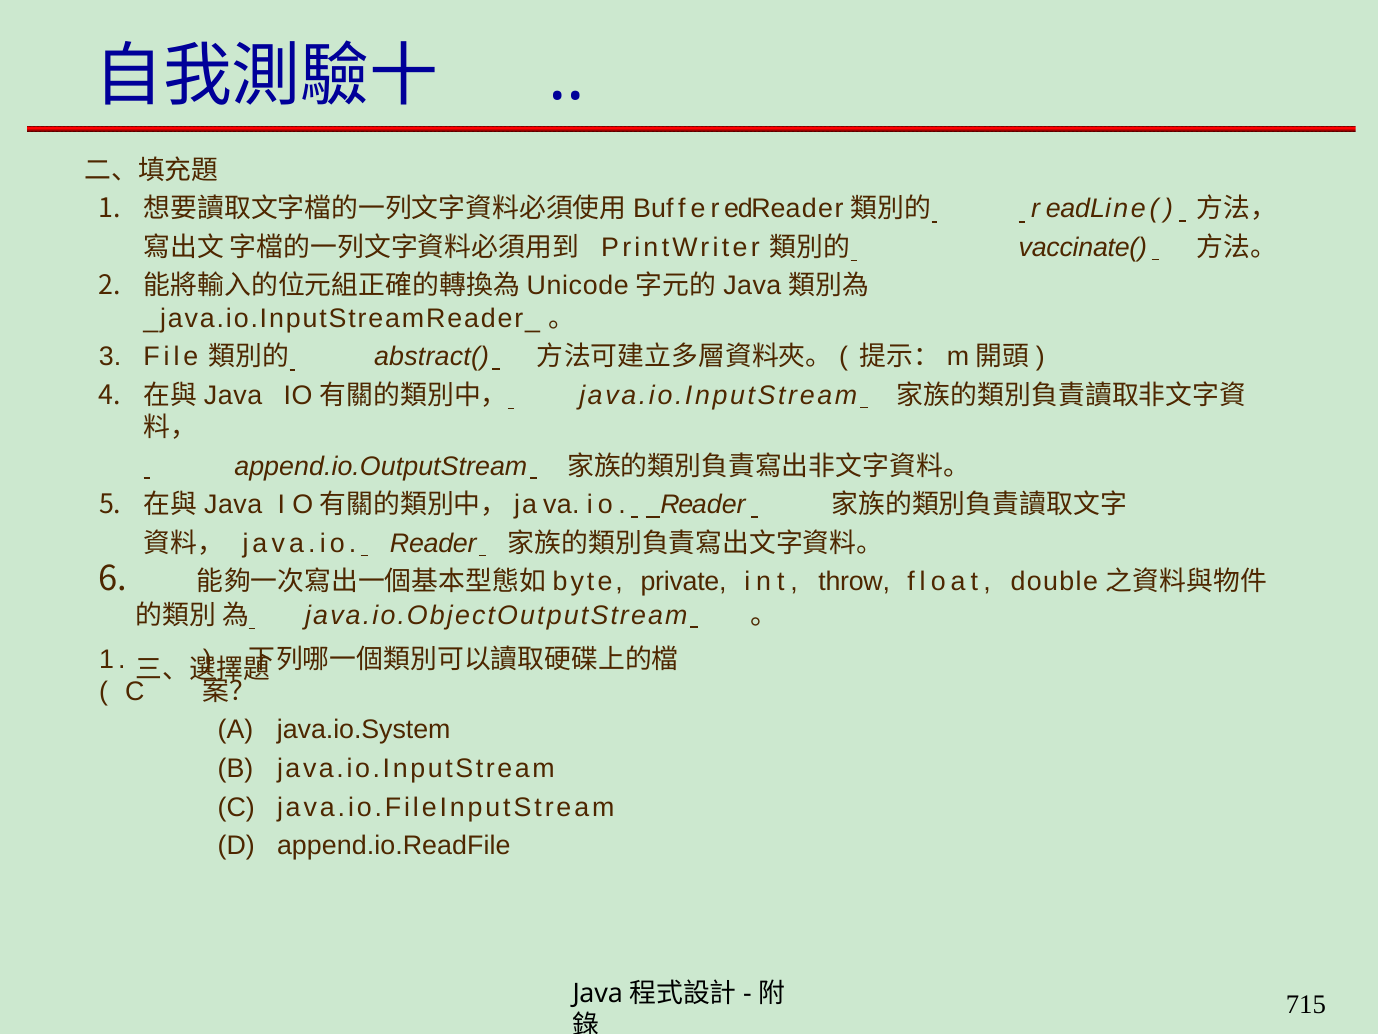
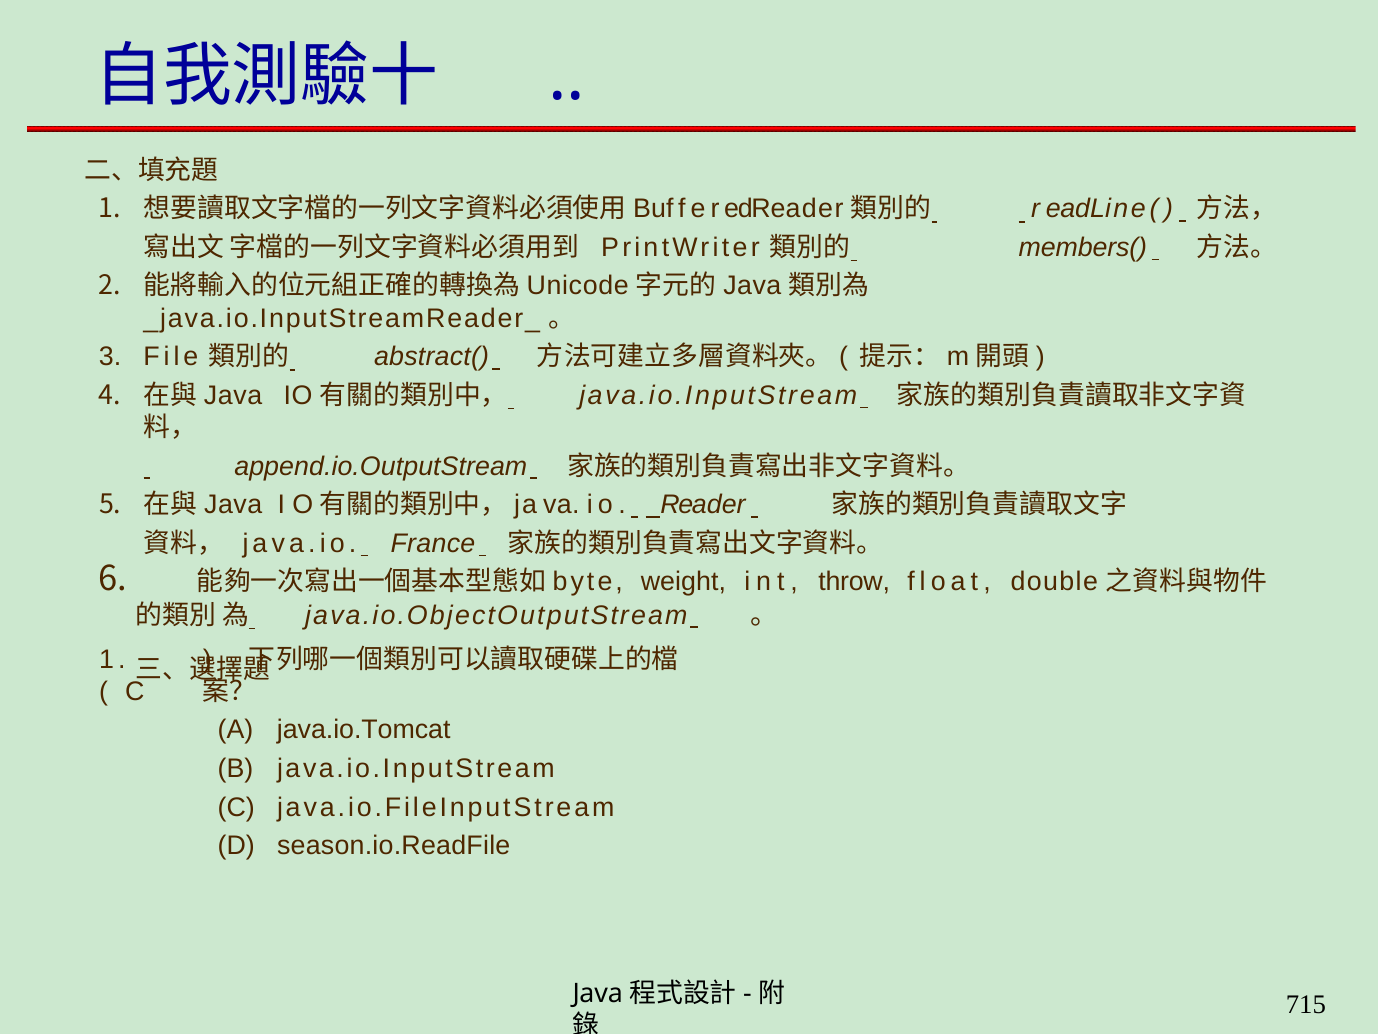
vaccinate(: vaccinate( -> members( (1083, 247)
java.io Reader: Reader -> France (433, 543)
private: private -> weight (683, 581)
java.io.System: java.io.System -> java.io.Tomcat (364, 730)
append.io.ReadFile: append.io.ReadFile -> season.io.ReadFile (394, 846)
